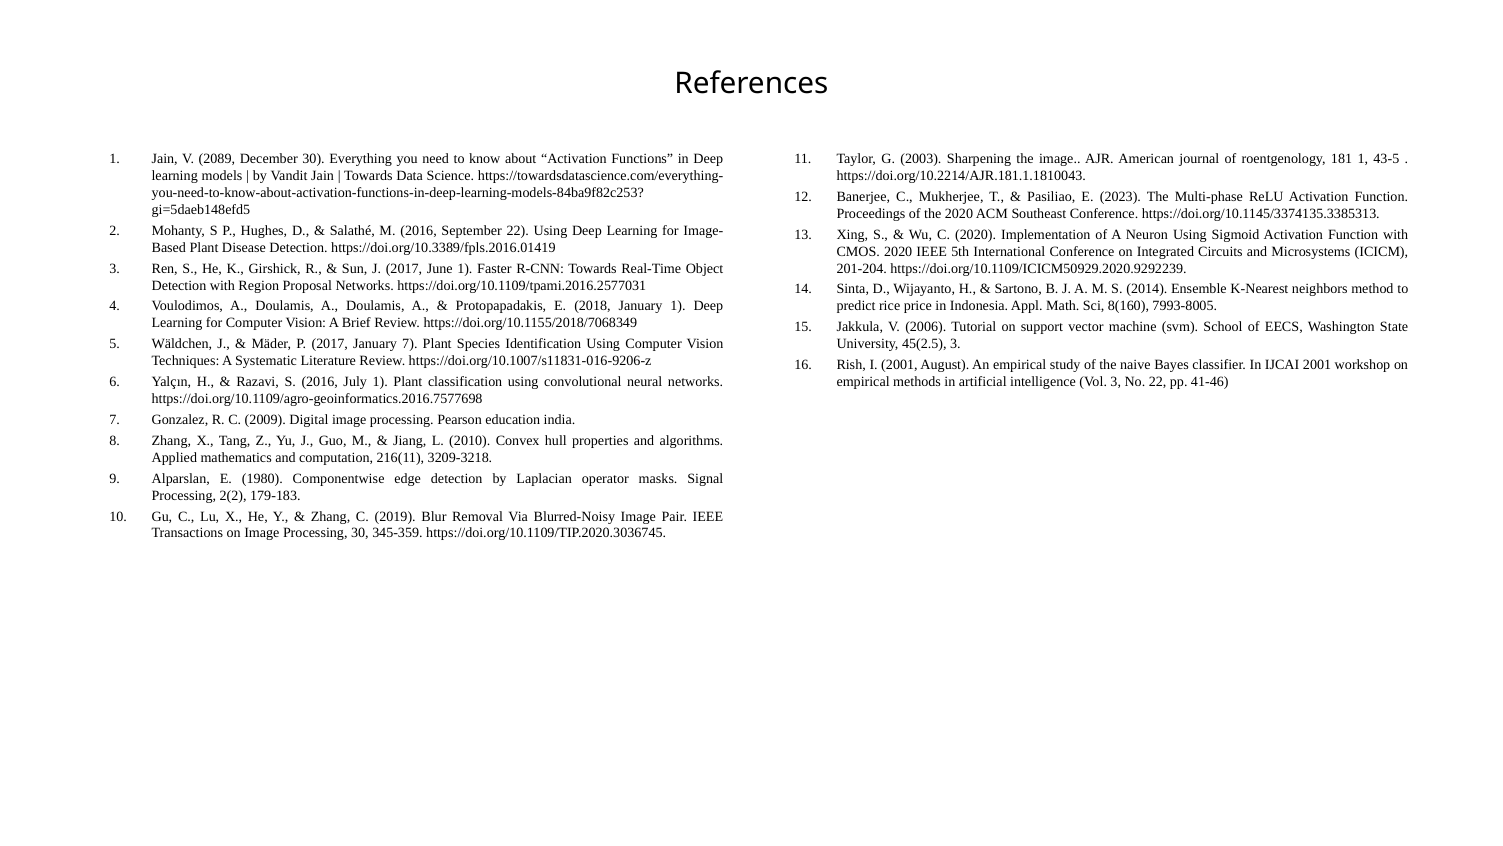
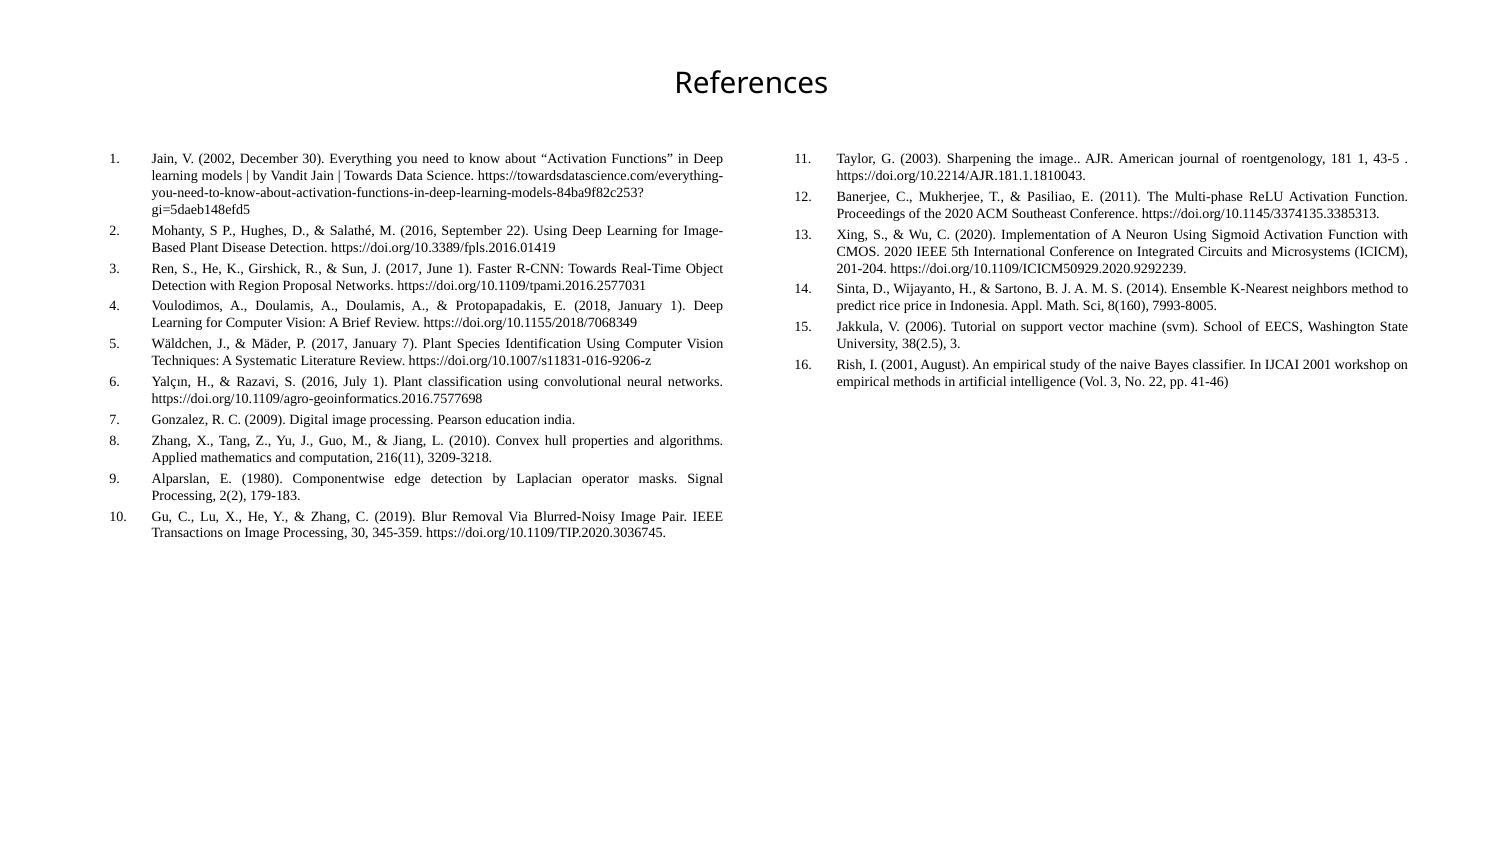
2089: 2089 -> 2002 (217, 159)
2023: 2023 -> 2011 (1120, 197)
45(2.5: 45(2.5 -> 38(2.5 (924, 344)
